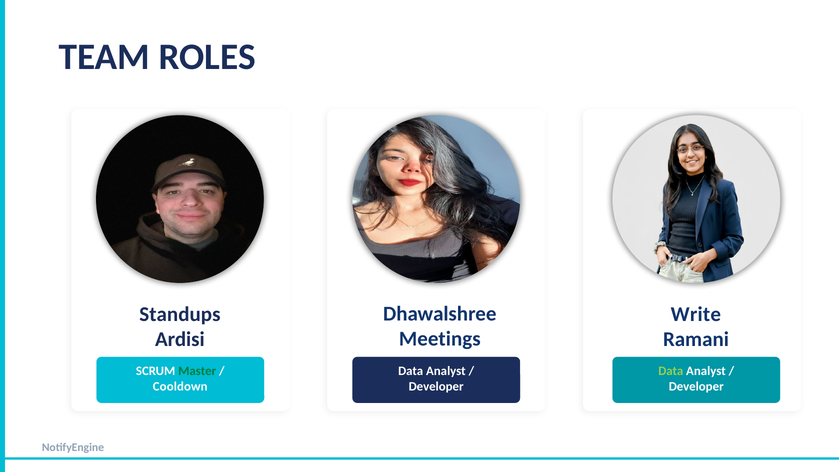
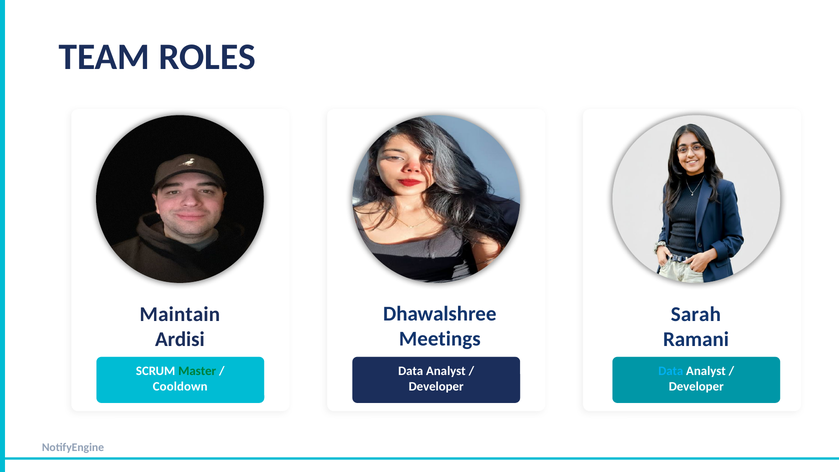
Standups: Standups -> Maintain (180, 314)
Write: Write -> Sarah (696, 314)
Data colour: light green -> light blue (671, 371)
